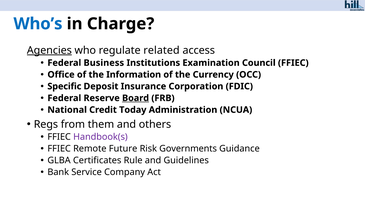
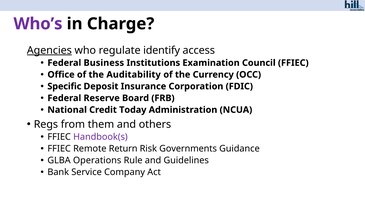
Who’s colour: blue -> purple (38, 24)
related: related -> identify (162, 50)
Information: Information -> Auditability (134, 75)
Board underline: present -> none (136, 98)
Future: Future -> Return (123, 149)
Certificates: Certificates -> Operations (97, 161)
